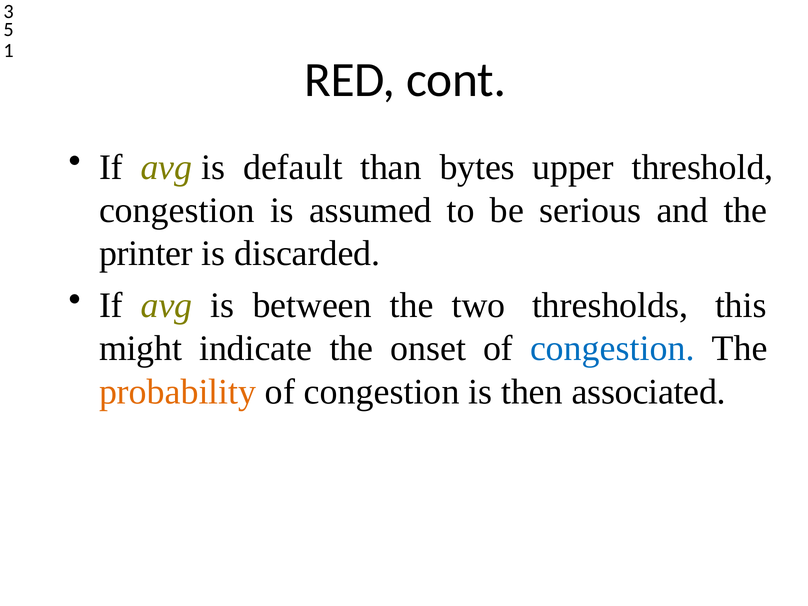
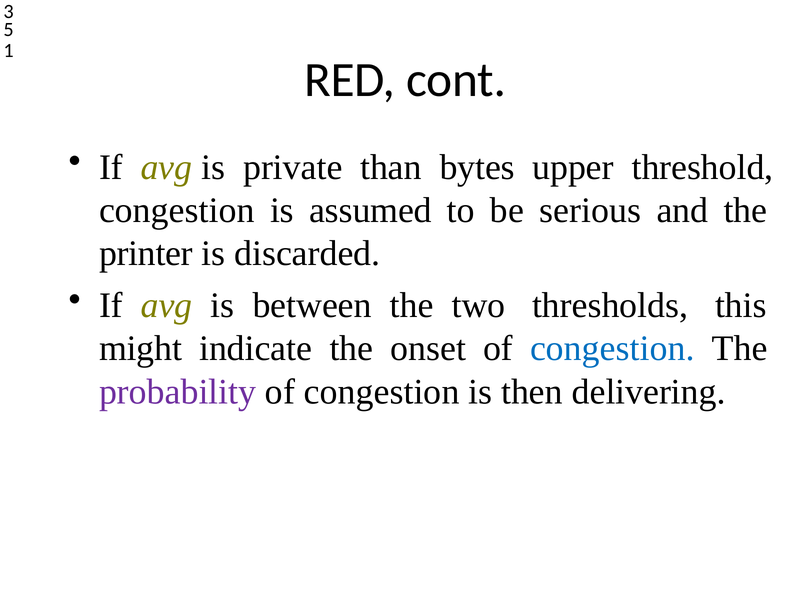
default: default -> private (293, 167)
probability colour: orange -> purple (178, 392)
associated: associated -> delivering (649, 392)
